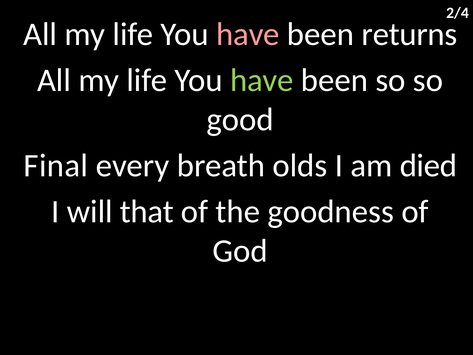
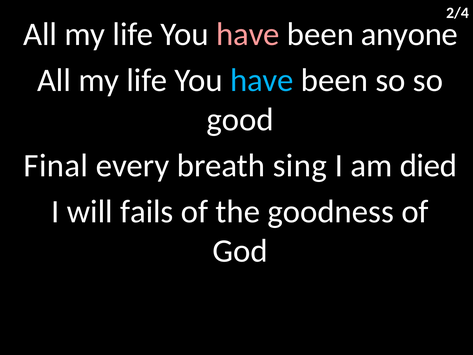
returns: returns -> anyone (409, 34)
have colour: light green -> light blue (262, 80)
olds: olds -> sing (300, 166)
that: that -> fails (147, 212)
